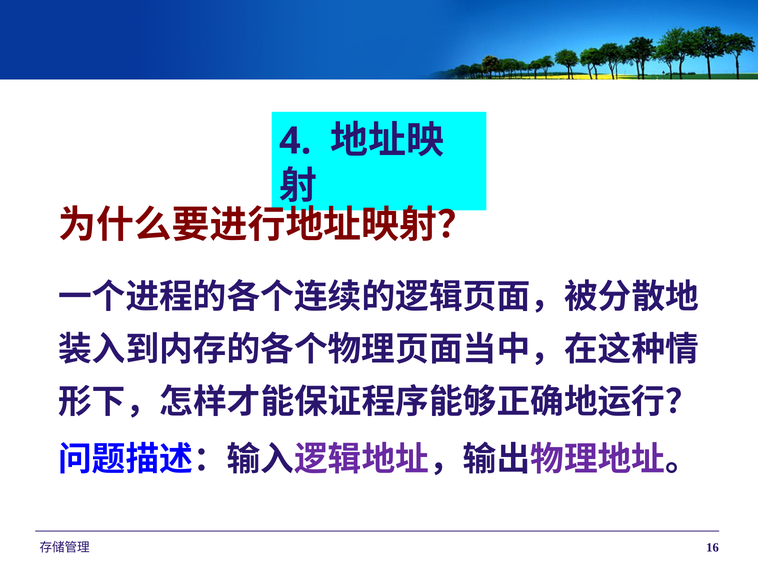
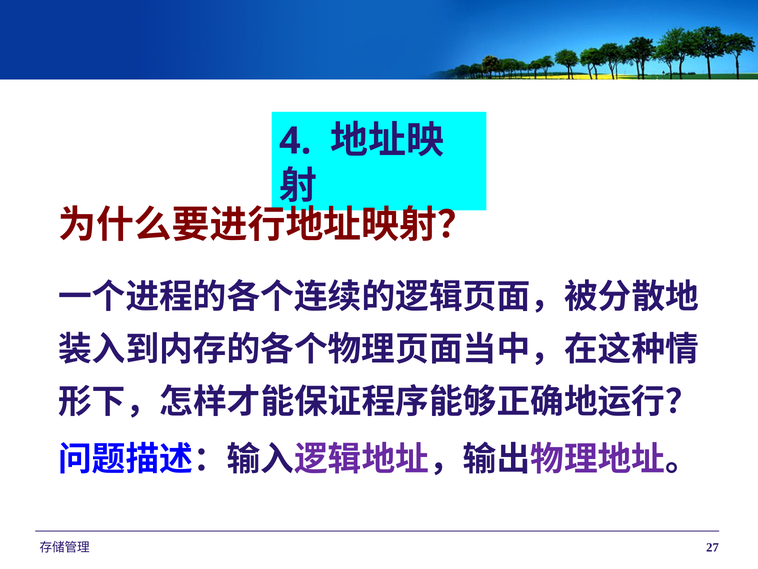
16: 16 -> 27 (713, 547)
